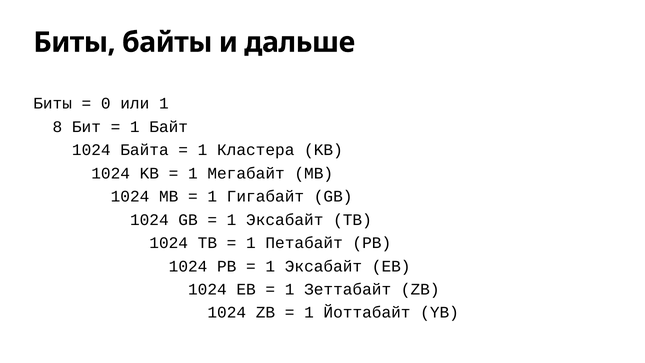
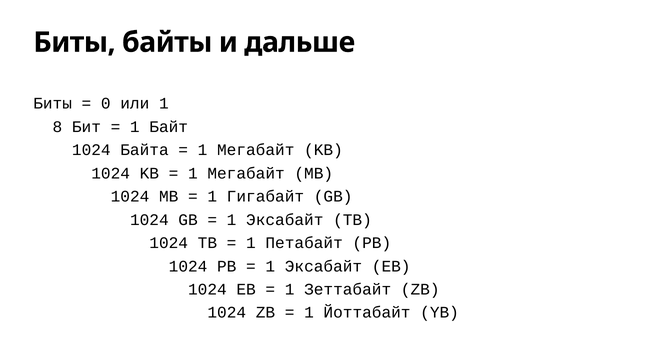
Кластера: Кластера -> Мегабайт (256, 150)
